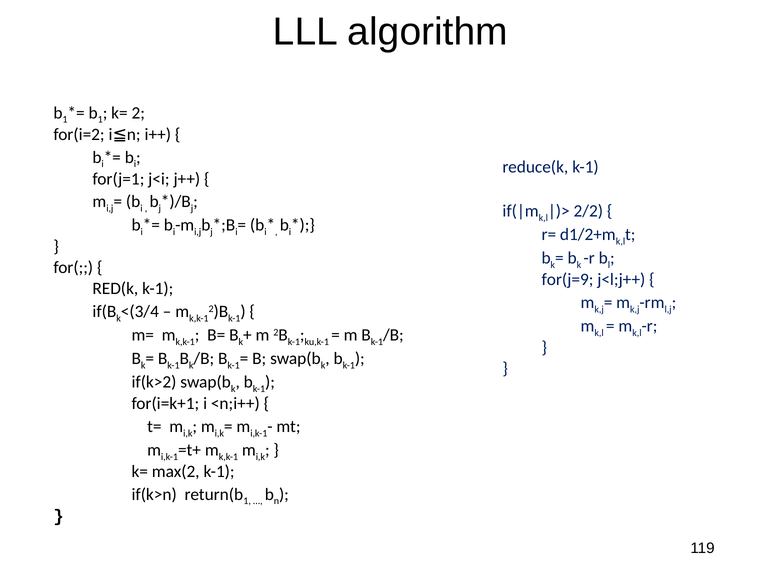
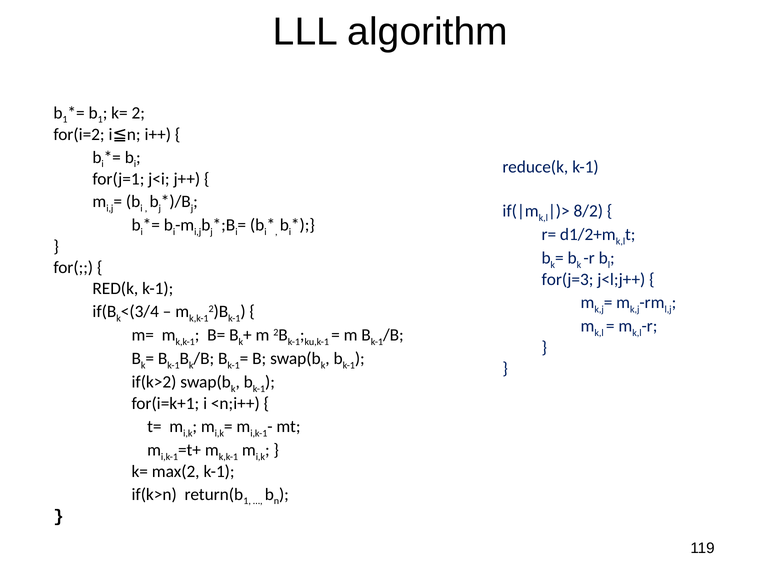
2/2: 2/2 -> 8/2 (588, 211)
for(j=9: for(j=9 -> for(j=3 (567, 279)
